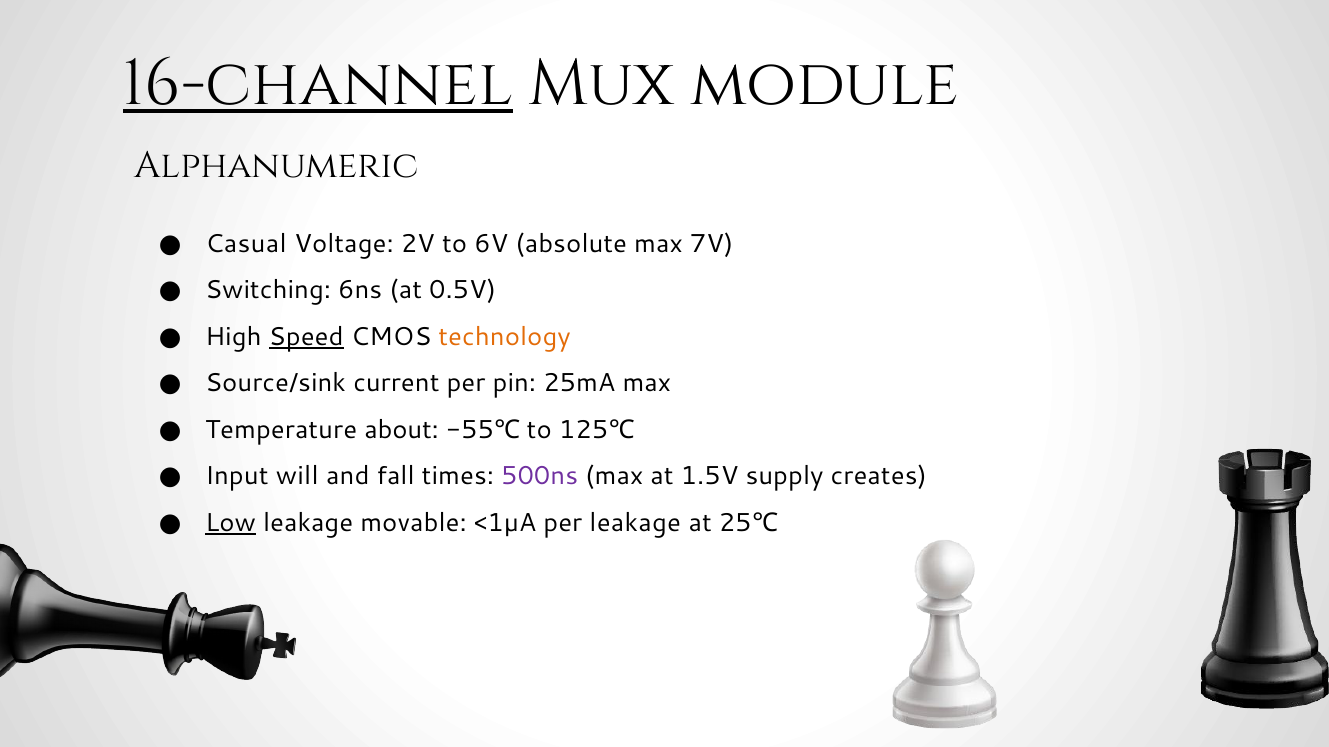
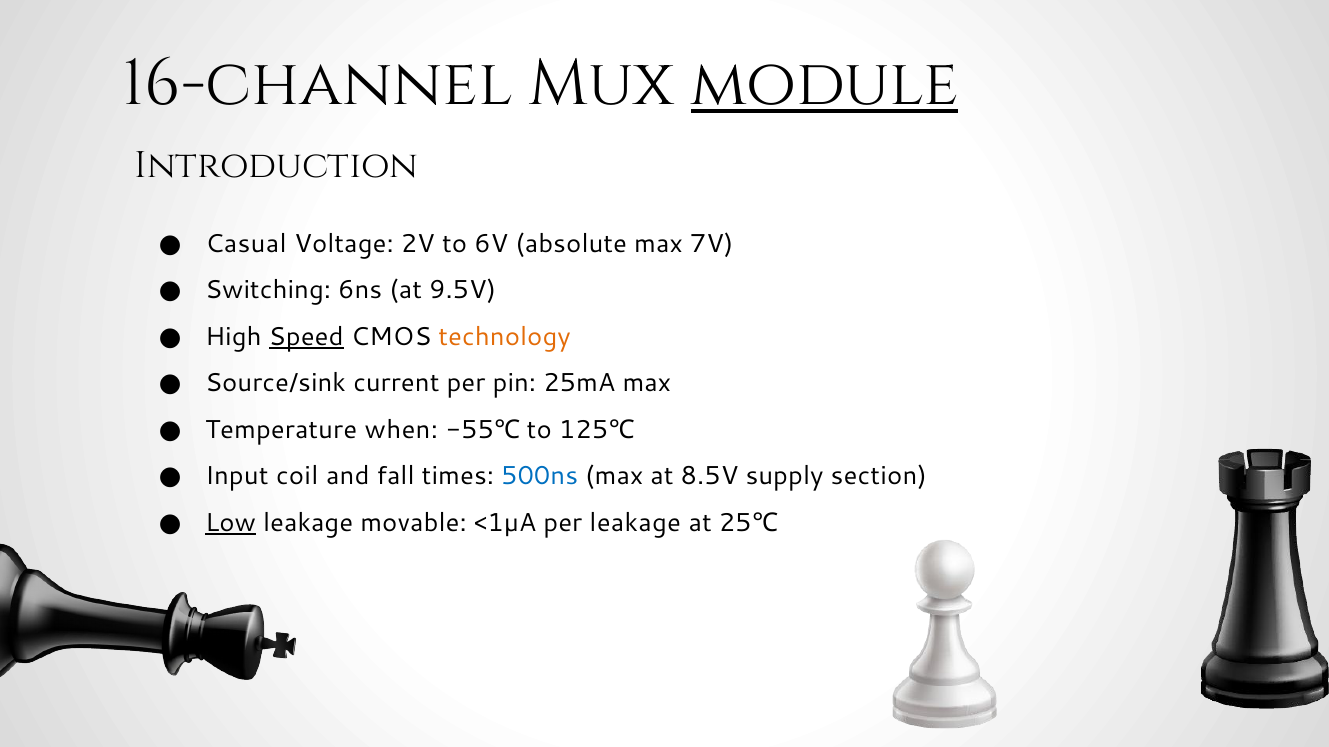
16-channel underline: present -> none (318, 83)
module underline: none -> present (825, 83)
Alphanumeric: Alphanumeric -> Introduction (277, 165)
0.5V: 0.5V -> 9.5V (463, 291)
about: about -> when (401, 430)
will: will -> coil (297, 477)
500ns colour: purple -> blue (540, 477)
1.5V: 1.5V -> 8.5V (710, 477)
creates: creates -> section (879, 477)
